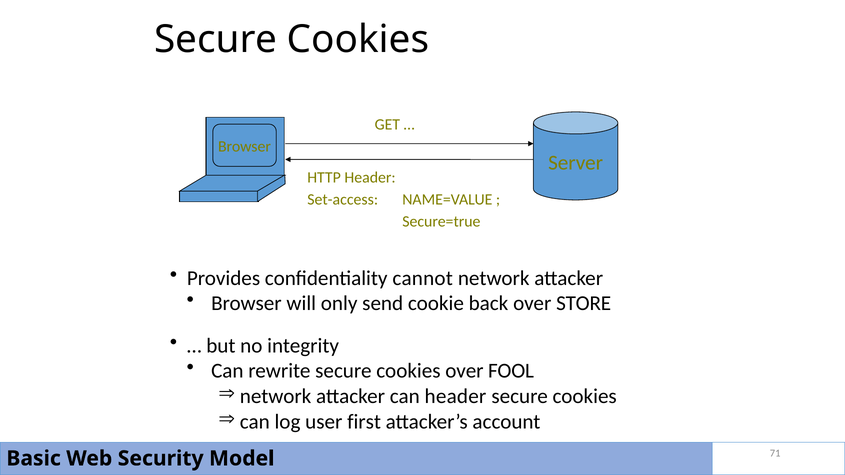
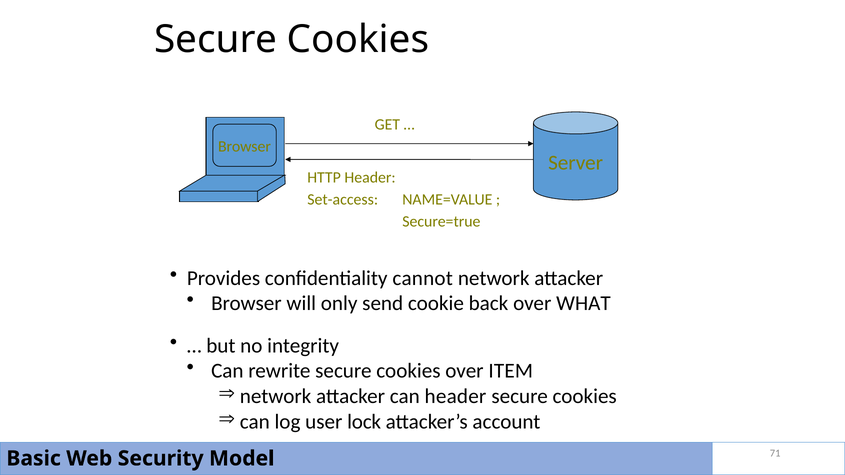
STORE: STORE -> WHAT (583, 304)
FOOL: FOOL -> ITEM (511, 371)
first: first -> lock (364, 422)
